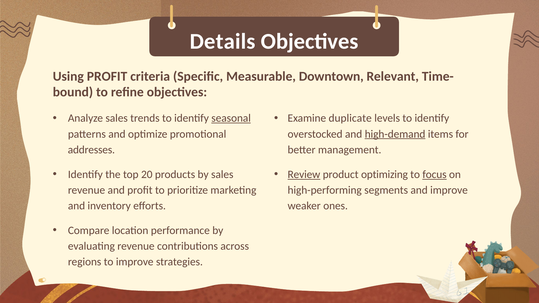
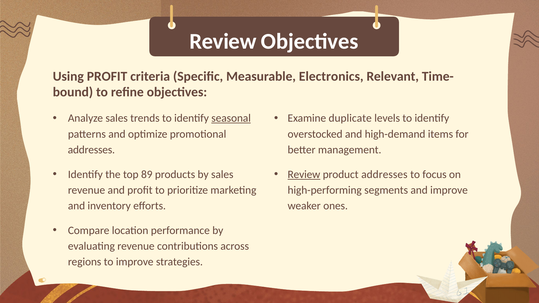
Details: Details -> Review (223, 41)
Downtown: Downtown -> Electronics (331, 76)
high-demand underline: present -> none (395, 134)
20: 20 -> 89 (147, 175)
product optimizing: optimizing -> addresses (384, 175)
focus underline: present -> none (435, 175)
